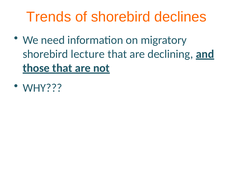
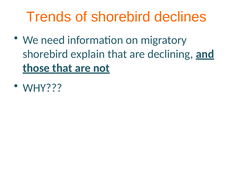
lecture: lecture -> explain (88, 54)
